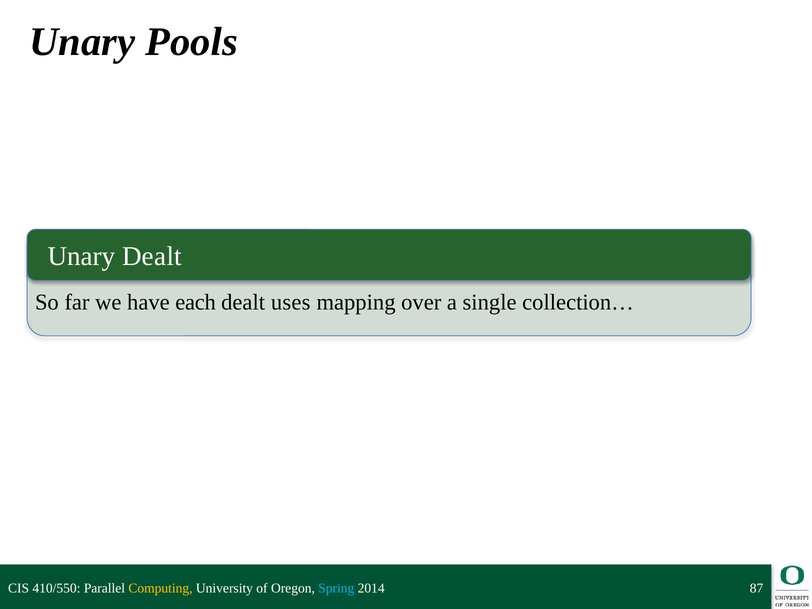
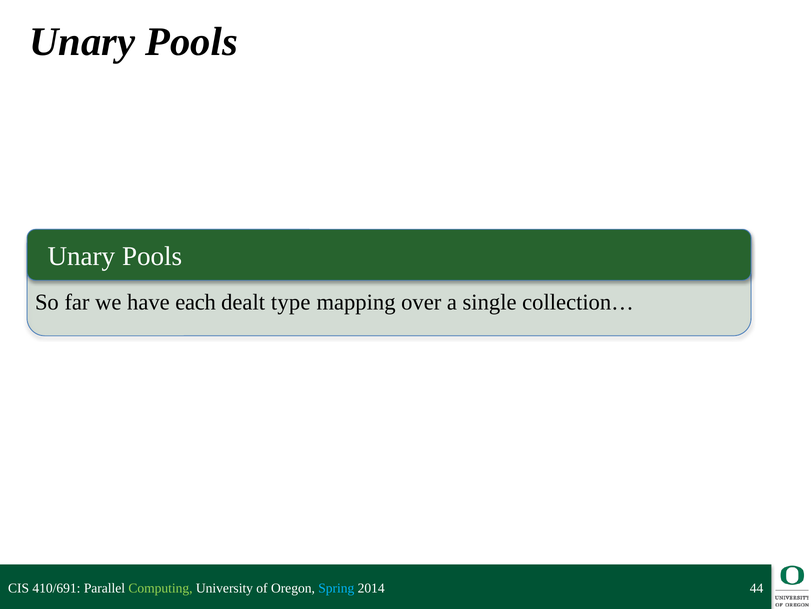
Dealt: Dealt -> Pools (152, 256)
uses: uses -> type (291, 302)
410/550: 410/550 -> 410/691 (56, 588)
Computing colour: yellow -> light green (161, 588)
87: 87 -> 44 (757, 588)
